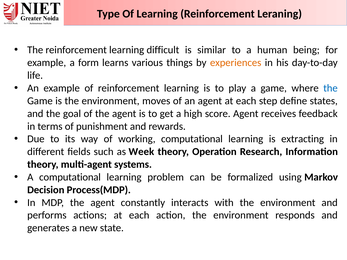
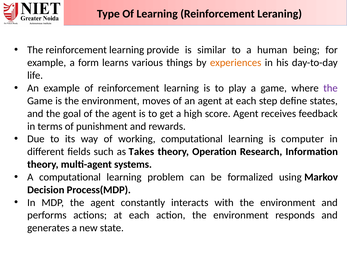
difficult: difficult -> provide (163, 50)
the colour: blue -> purple (331, 88)
extracting: extracting -> computer (303, 139)
Week: Week -> Takes (141, 152)
